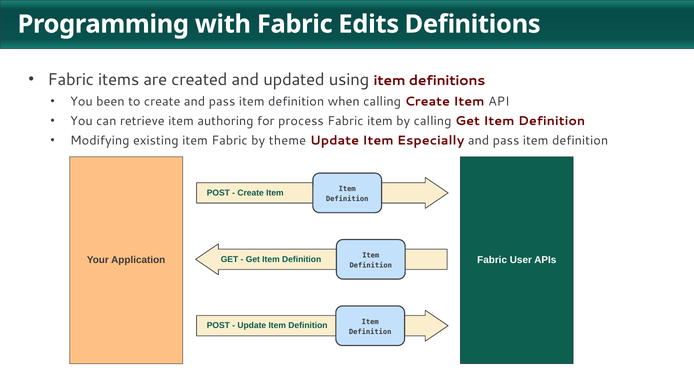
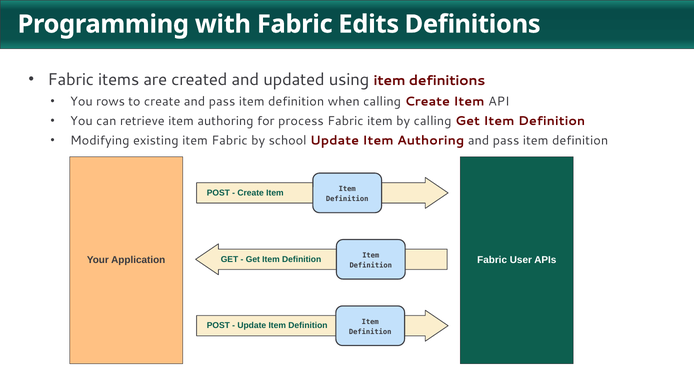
been: been -> rows (111, 102)
theme: theme -> school (288, 141)
Update Item Especially: Especially -> Authoring (431, 141)
